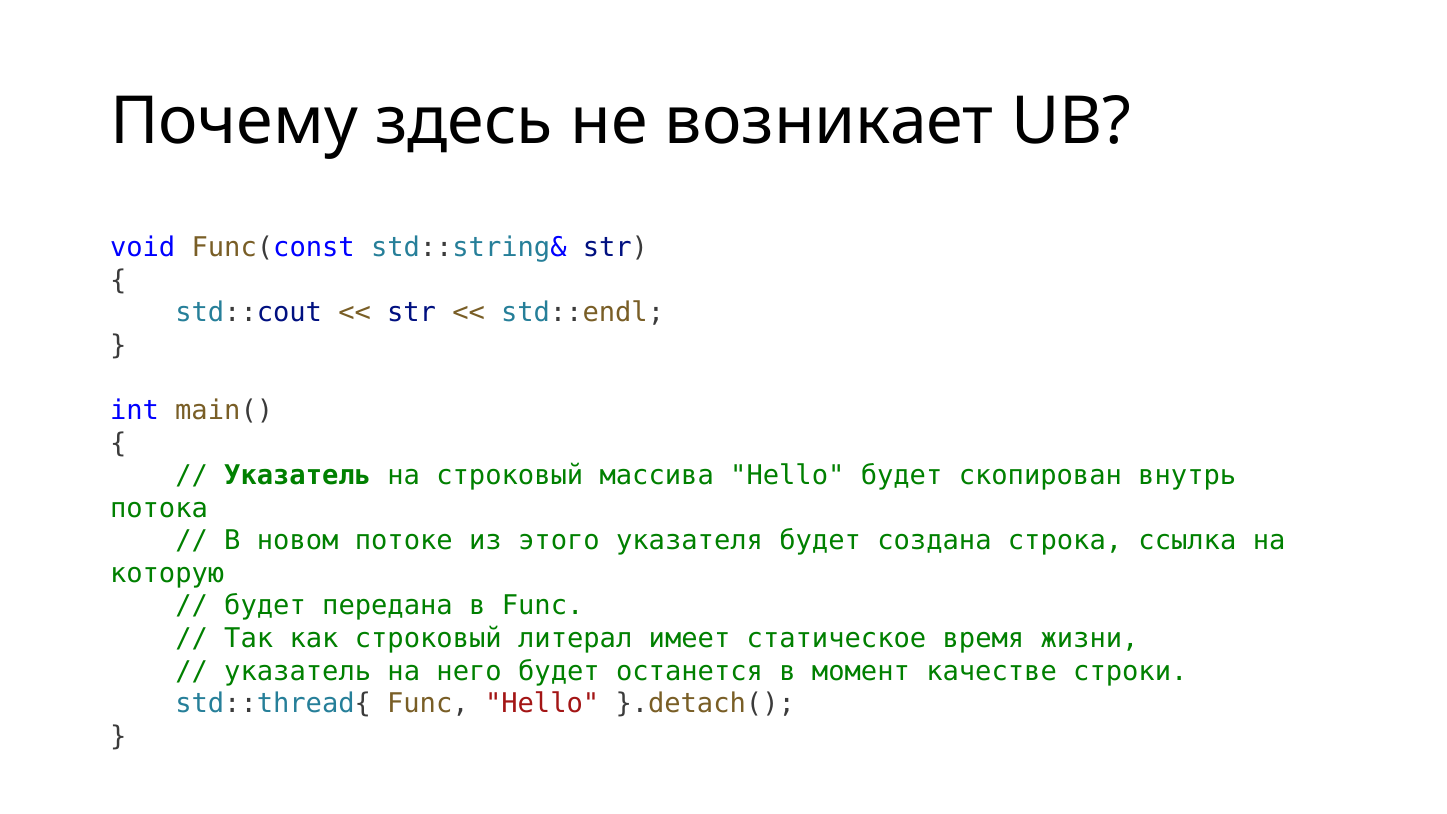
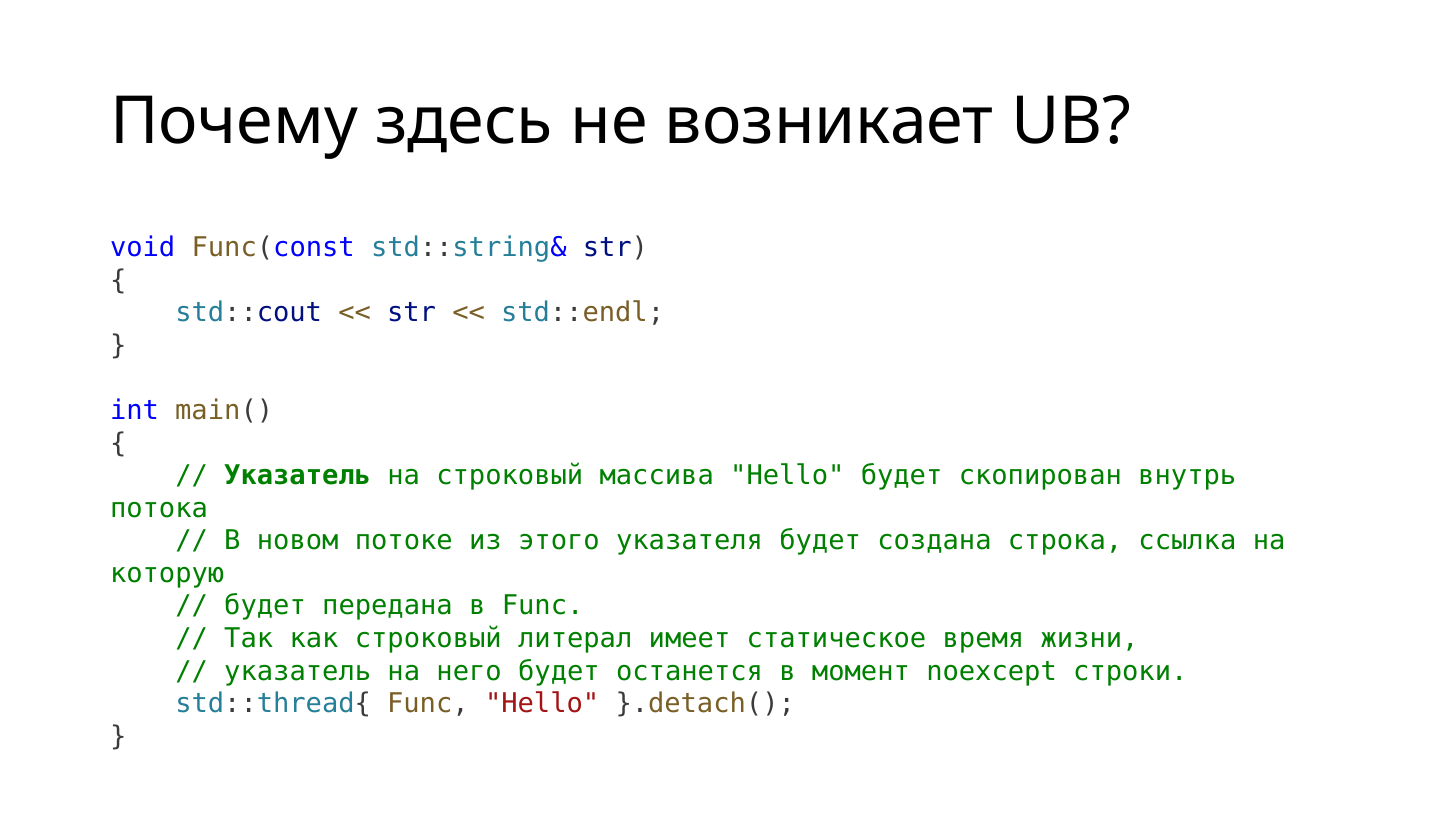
качестве: качестве -> noexcept (992, 671)
